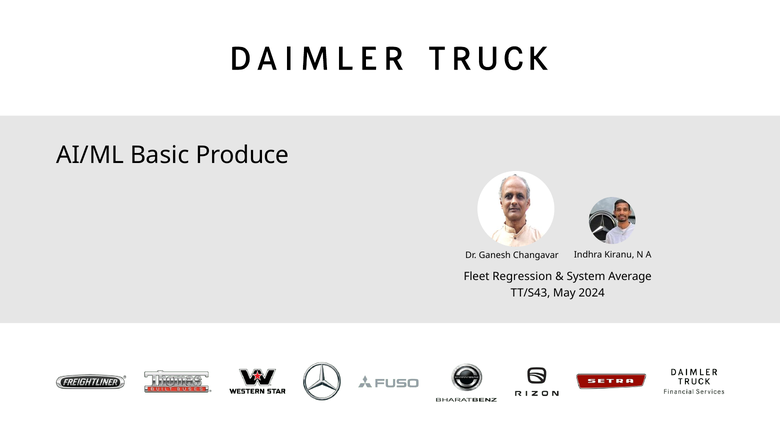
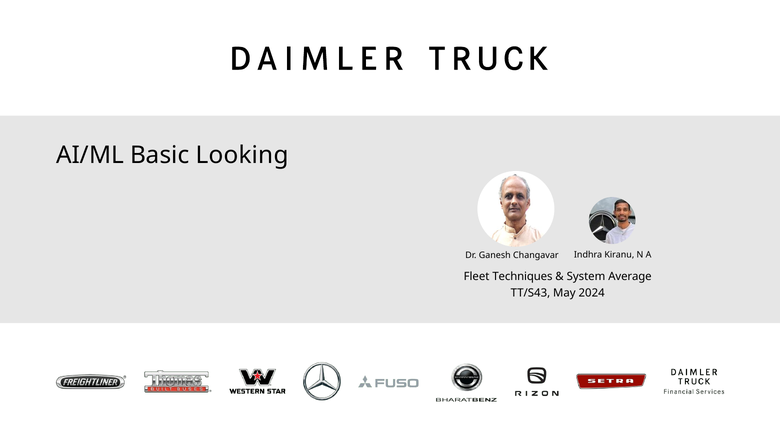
Produce: Produce -> Looking (242, 155)
Regression: Regression -> Techniques (522, 276)
